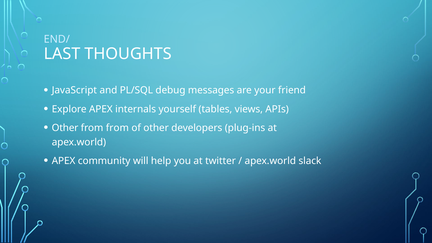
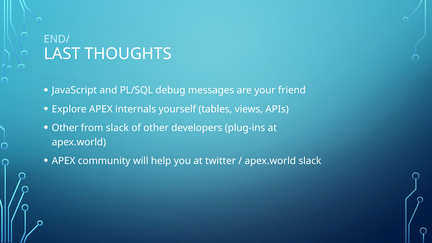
from from: from -> slack (117, 128)
